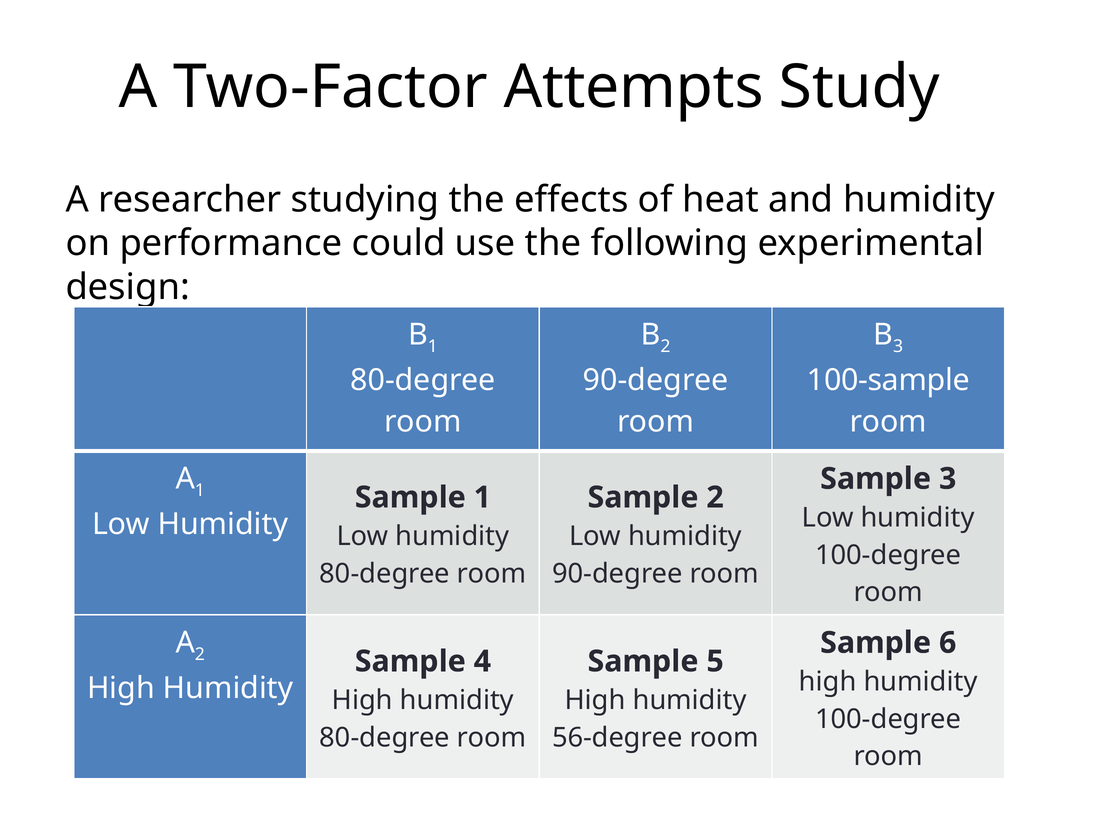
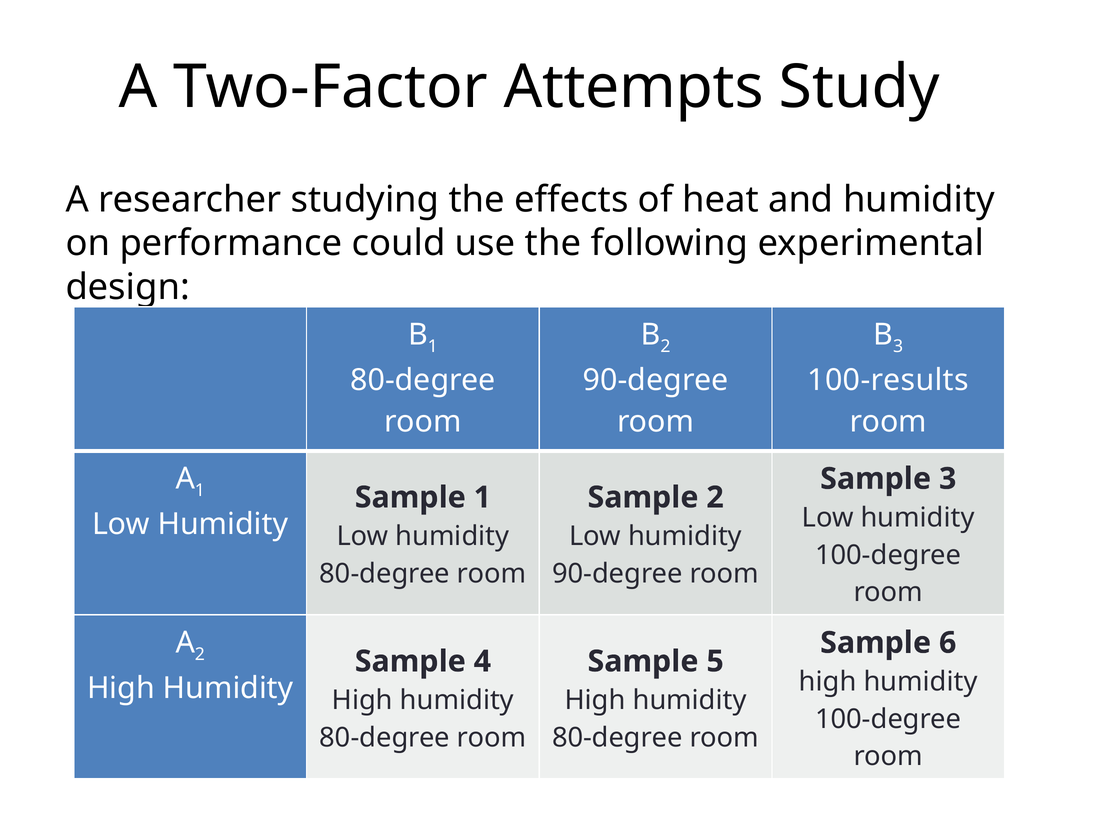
100-sample: 100-sample -> 100-results (888, 380)
56-degree: 56-degree -> 80-degree (617, 737)
